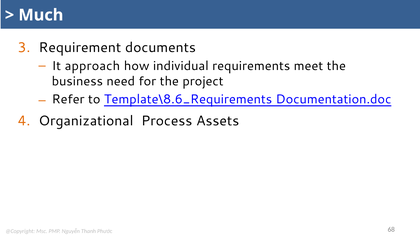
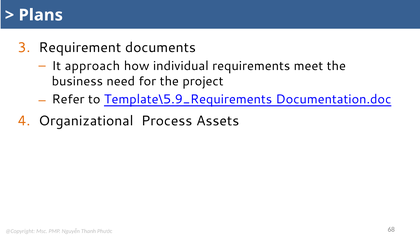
Much: Much -> Plans (41, 15)
Template\8.6_Requirements: Template\8.6_Requirements -> Template\5.9_Requirements (188, 99)
